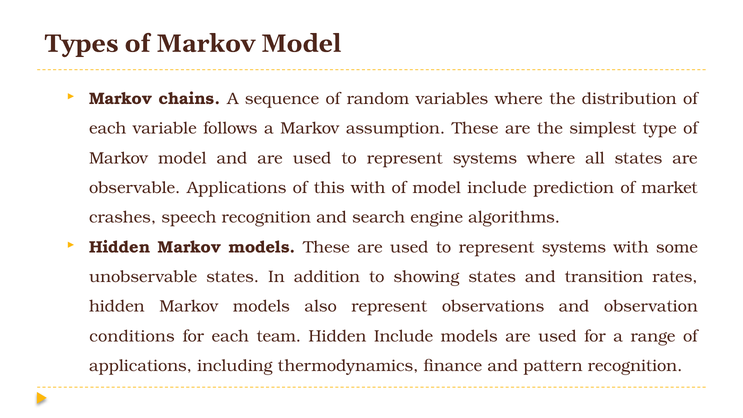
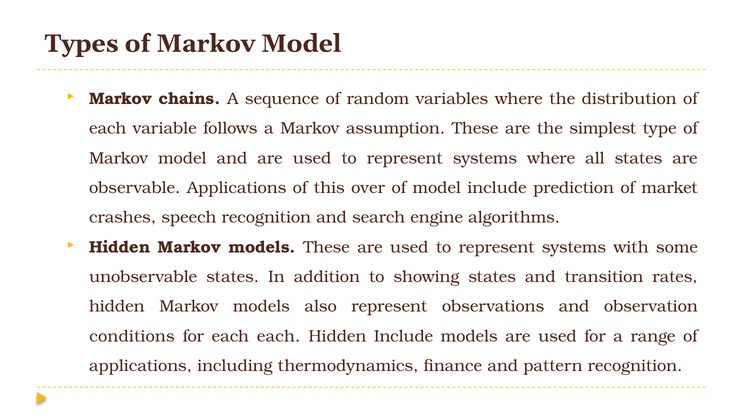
this with: with -> over (368, 188)
each team: team -> each (279, 336)
